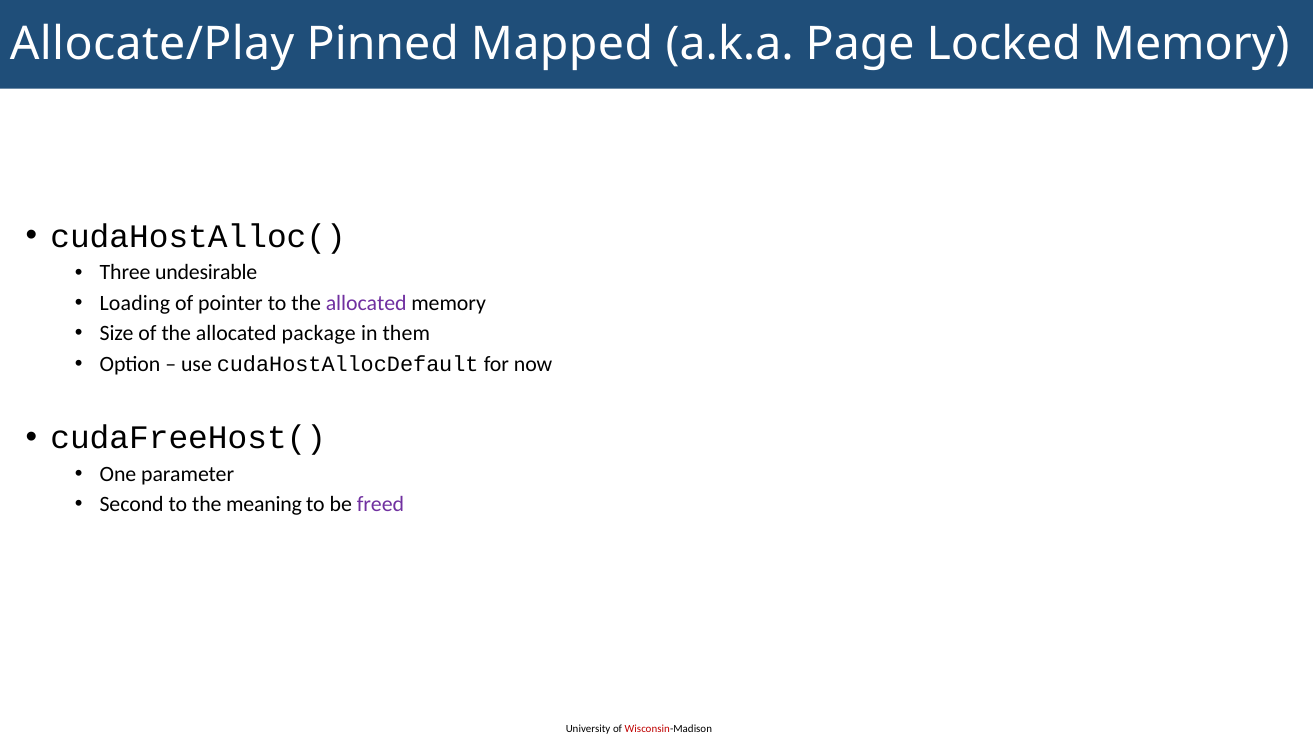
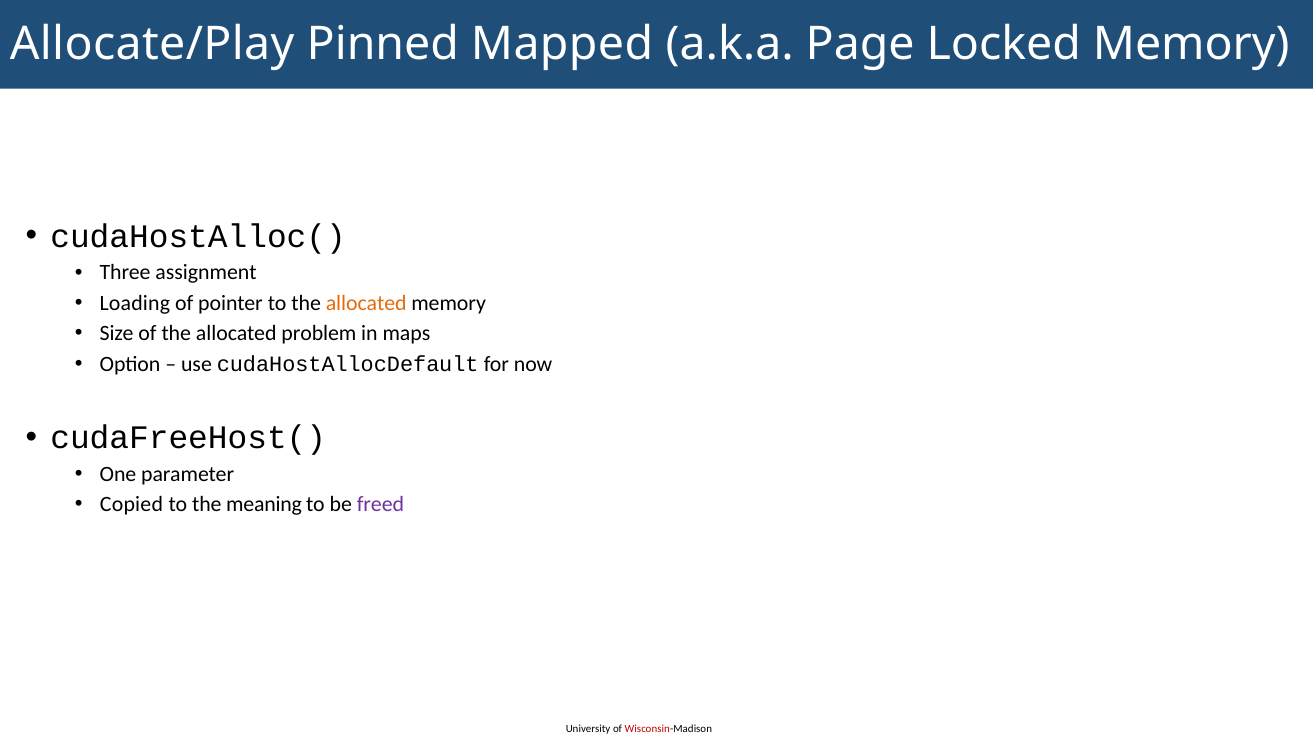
undesirable: undesirable -> assignment (206, 273)
allocated colour: purple -> orange (366, 303)
package: package -> problem (319, 334)
them: them -> maps (406, 334)
Second: Second -> Copied (131, 505)
